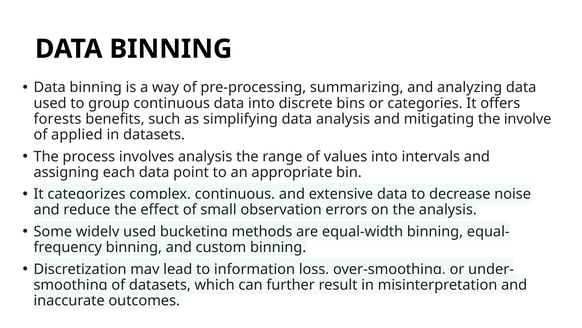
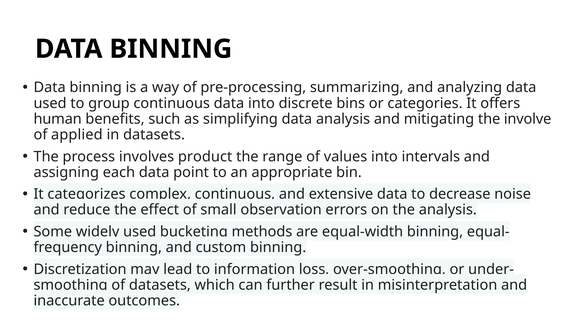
forests: forests -> human (58, 119)
involves analysis: analysis -> product (205, 156)
